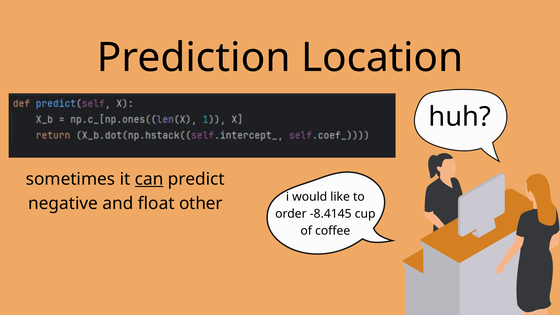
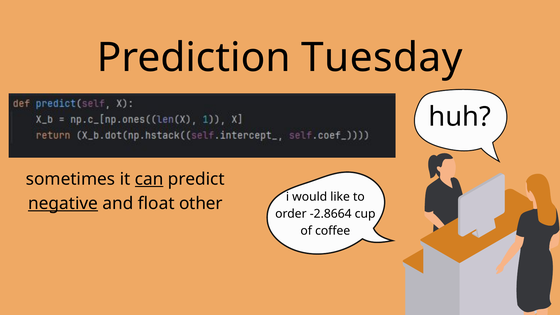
Location: Location -> Tuesday (382, 58)
negative underline: none -> present (63, 203)
-8.4145: -8.4145 -> -2.8664 (331, 214)
